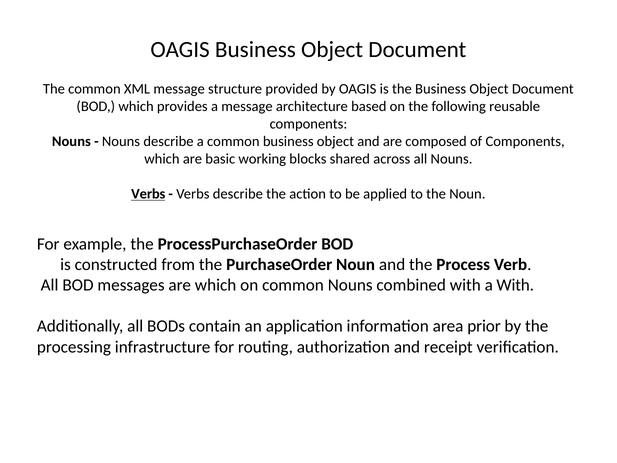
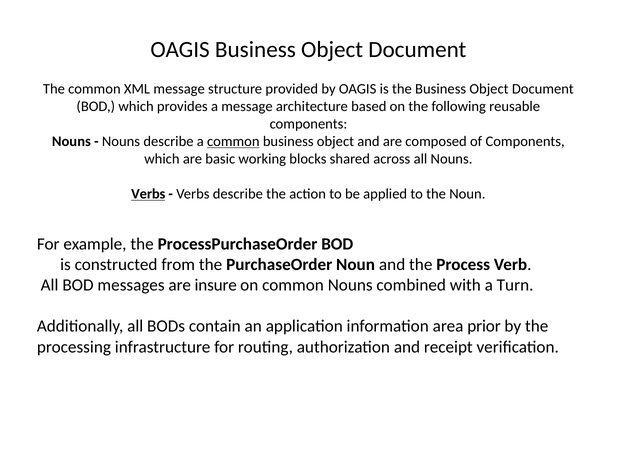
common underline: none -> present (233, 141)
are which: which -> insure (216, 285)
a With: With -> Turn (515, 285)
